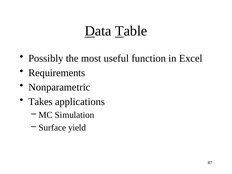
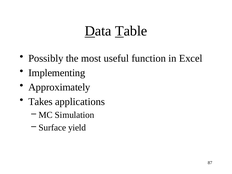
Requirements: Requirements -> Implementing (57, 73)
Nonparametric: Nonparametric -> Approximately (59, 87)
